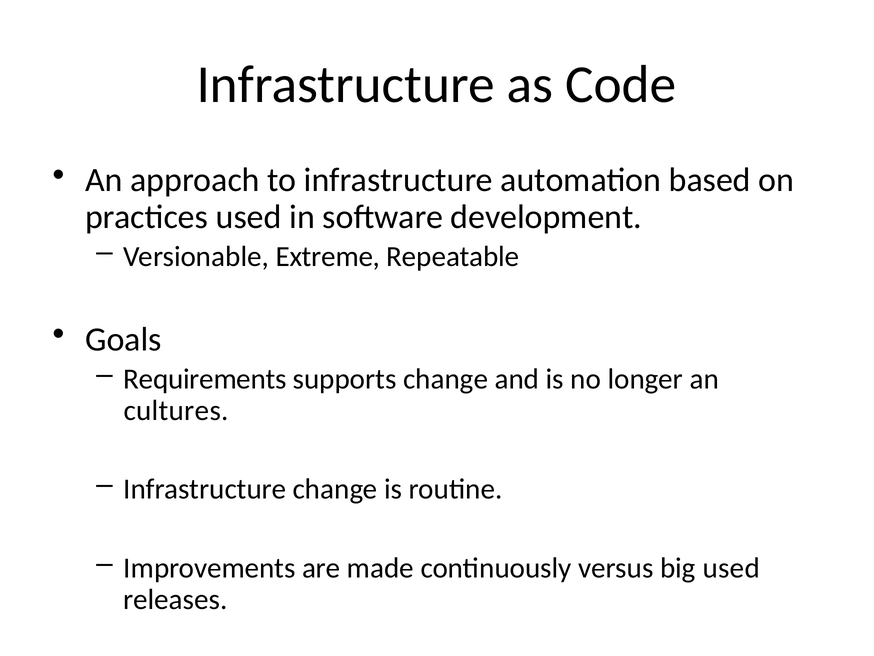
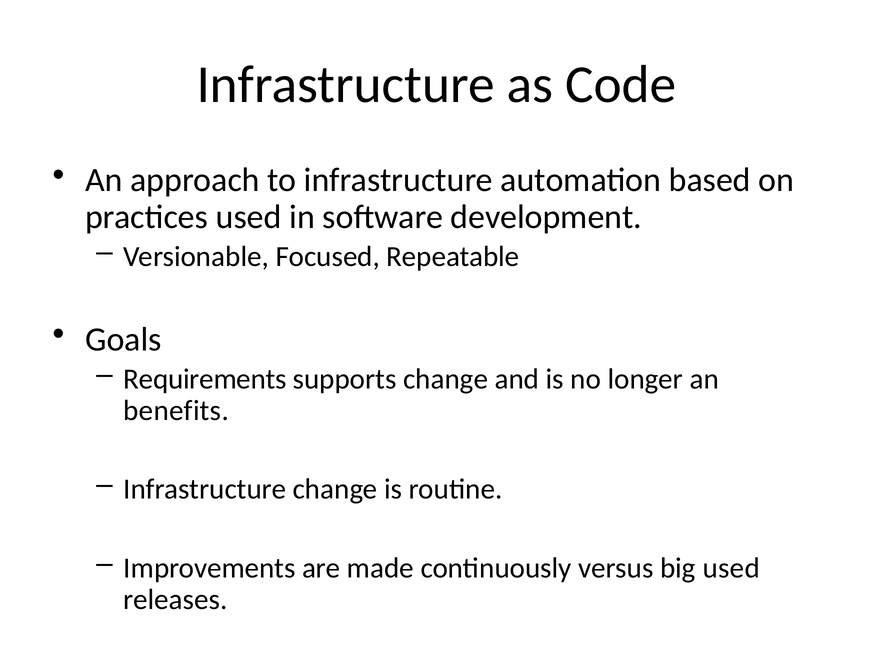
Extreme: Extreme -> Focused (328, 256)
cultures: cultures -> benefits (176, 410)
